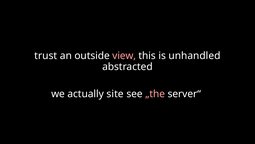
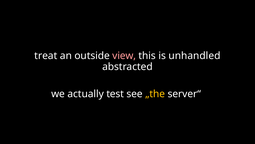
trust: trust -> treat (46, 56)
site: site -> test (115, 94)
„the colour: pink -> yellow (155, 94)
